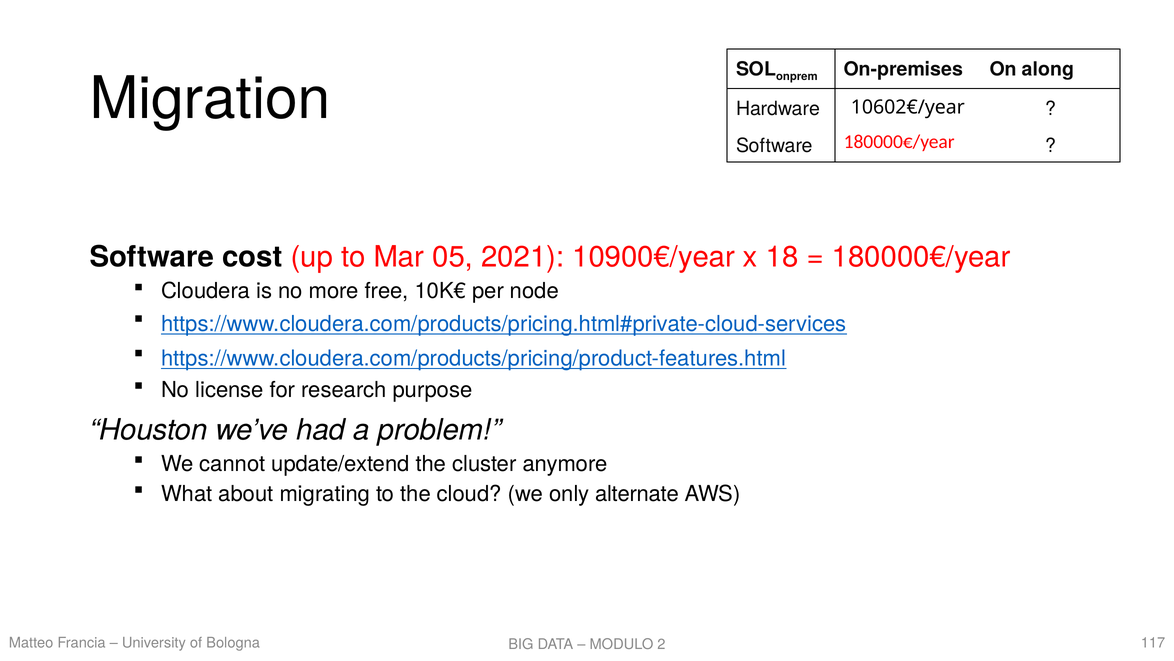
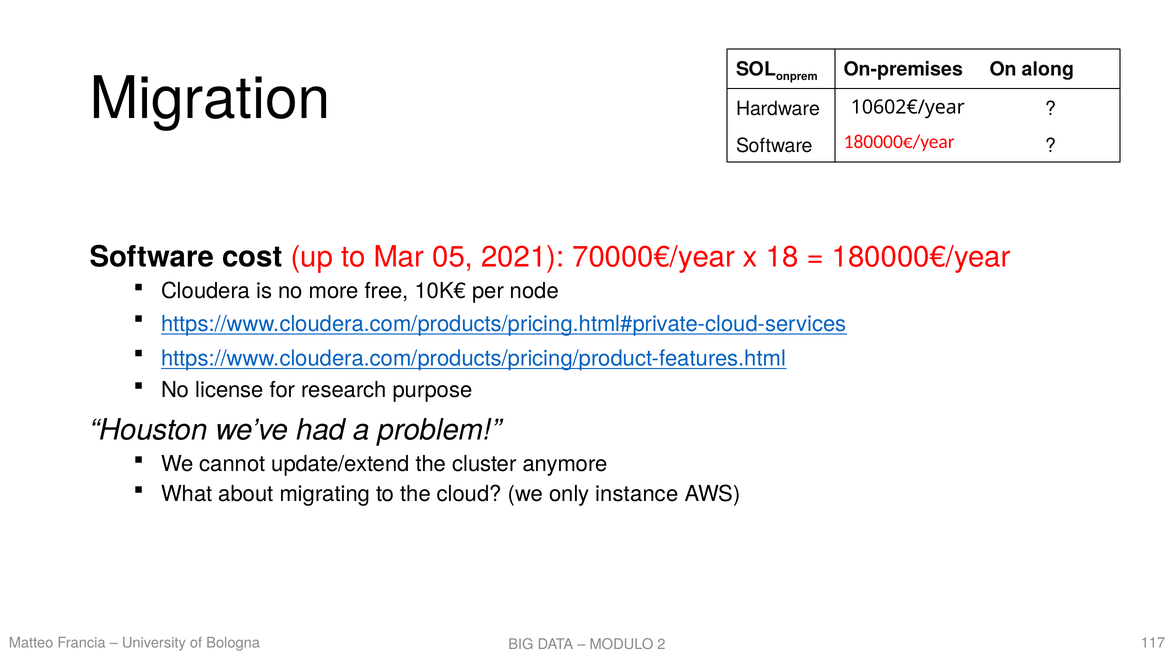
10900€/year: 10900€/year -> 70000€/year (654, 257)
alternate: alternate -> instance (637, 493)
